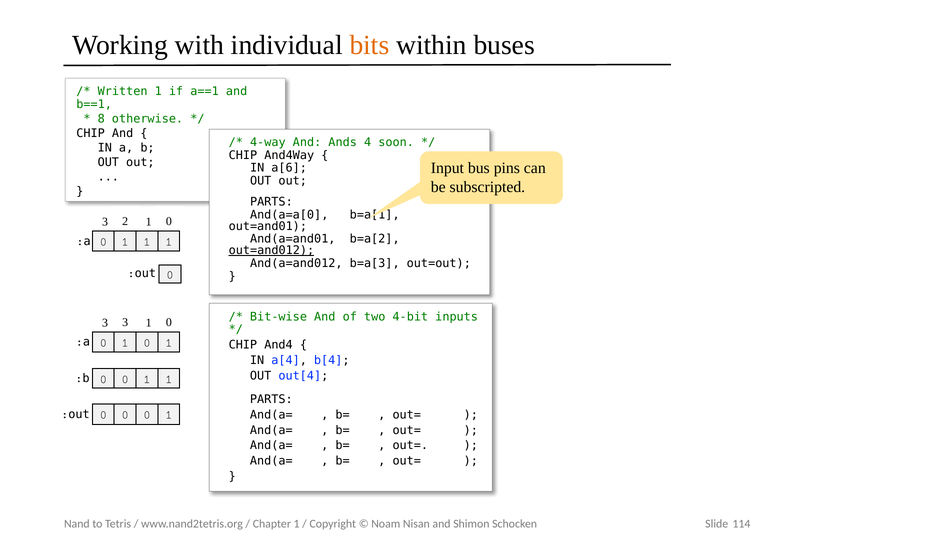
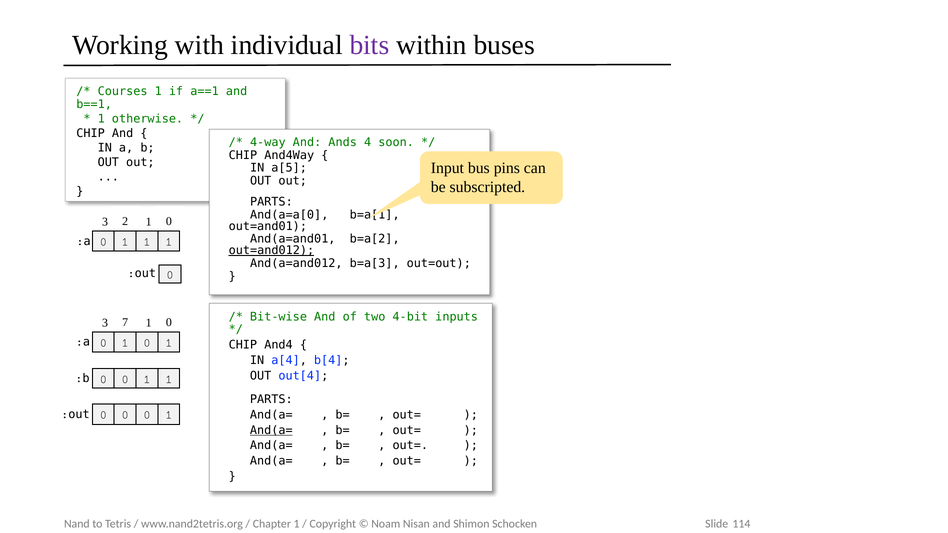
bits colour: orange -> purple (369, 45)
Written: Written -> Courses (123, 91)
8: 8 -> 1 (101, 119)
a[6: a[6 -> a[5 (289, 168)
3 3: 3 -> 7 (125, 322)
And(a= underline: none -> present (271, 430)
